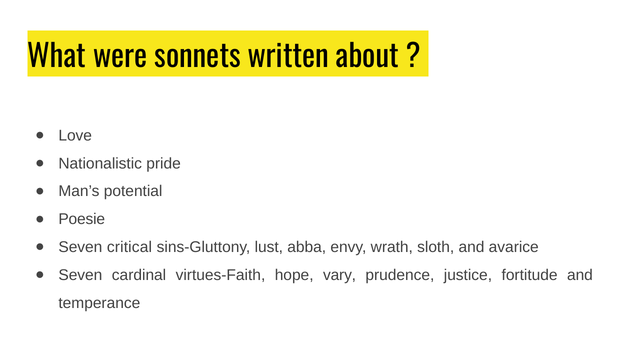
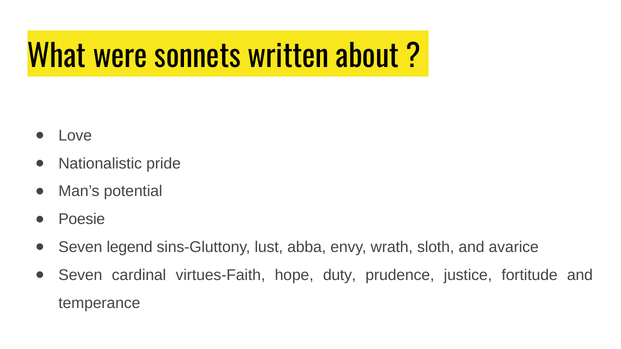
critical: critical -> legend (130, 247)
vary: vary -> duty (340, 275)
